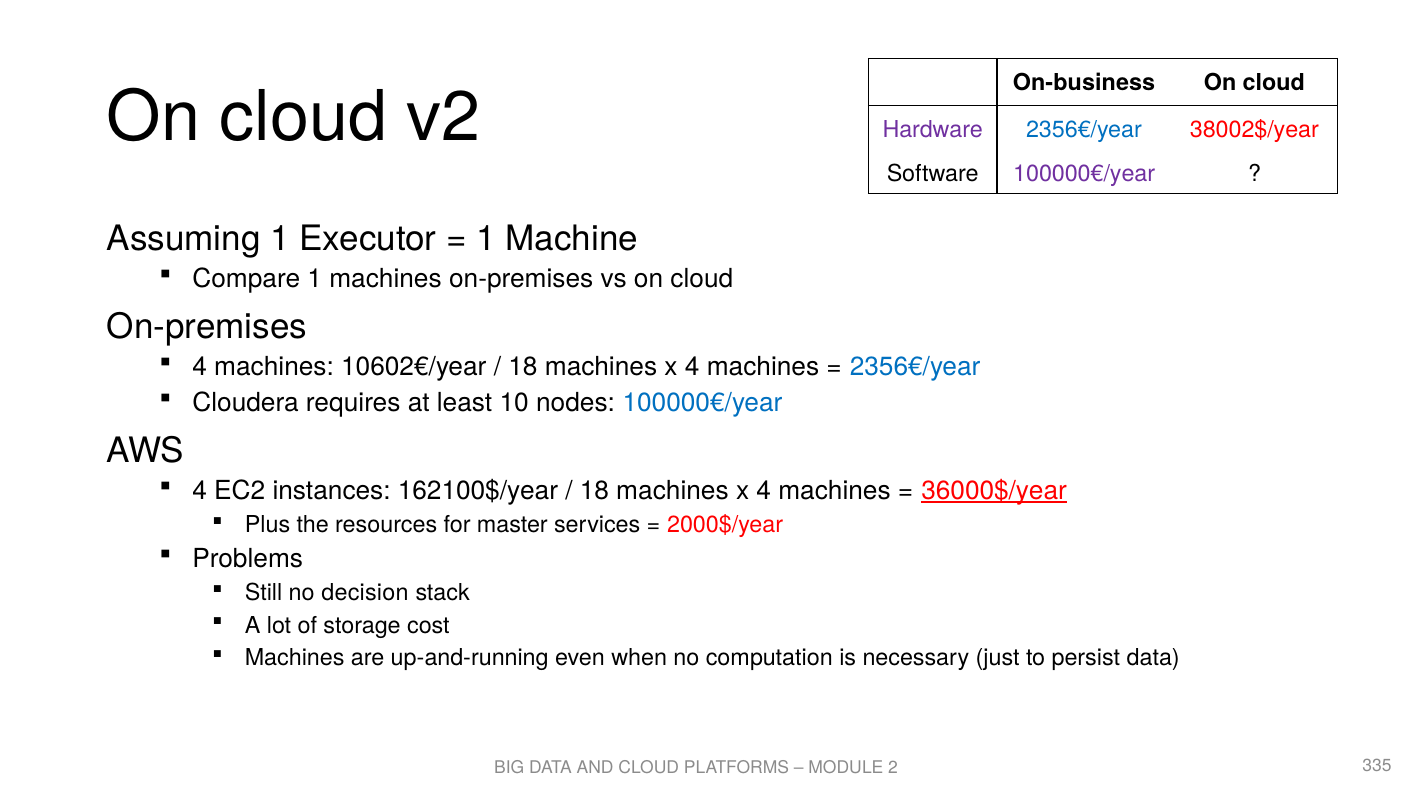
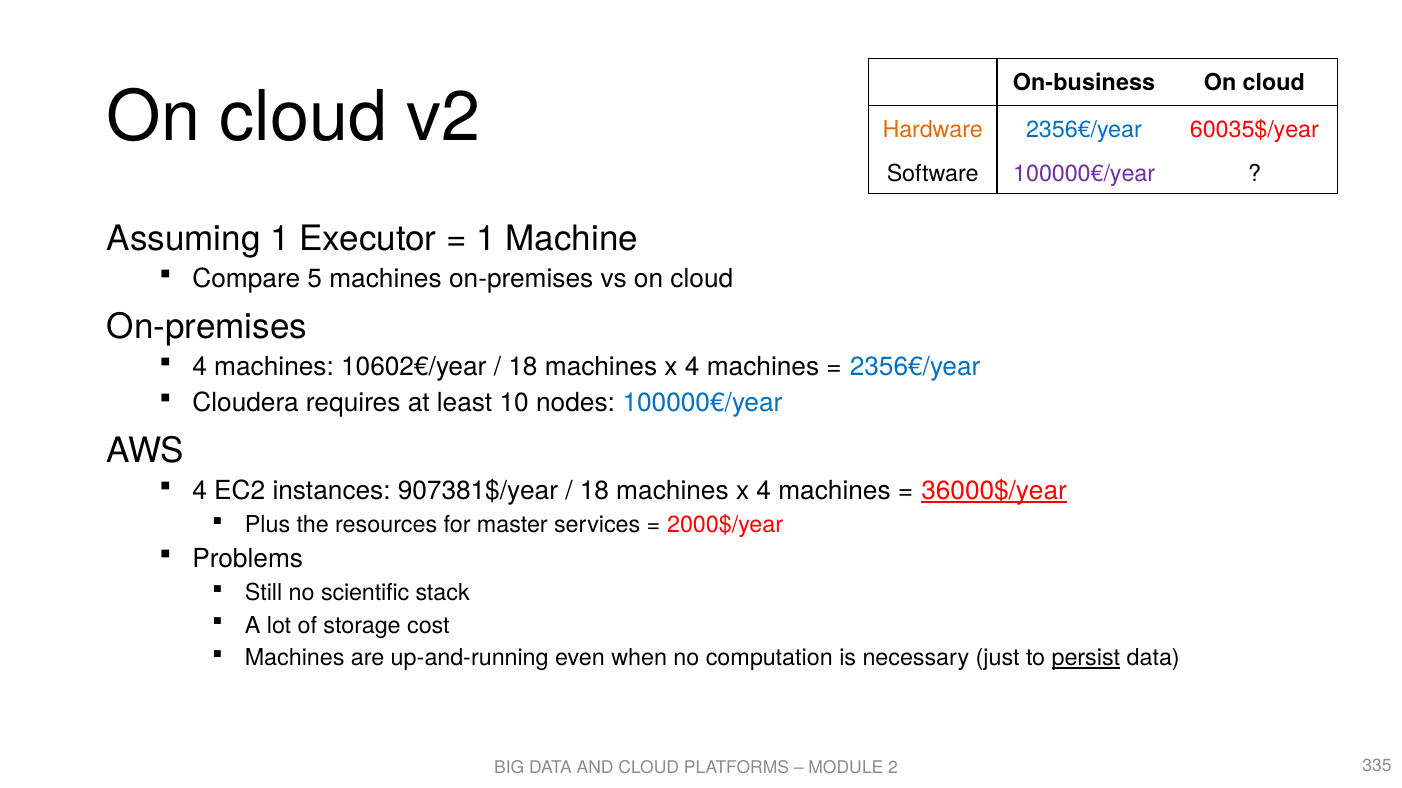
Hardware colour: purple -> orange (933, 130)
38002$/year: 38002$/year -> 60035$/year (1254, 130)
Compare 1: 1 -> 5 (315, 279)
162100$/year: 162100$/year -> 907381$/year (478, 491)
decision: decision -> scientific (365, 594)
persist underline: none -> present (1086, 659)
